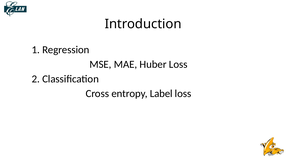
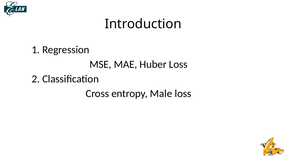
Label: Label -> Male (161, 93)
